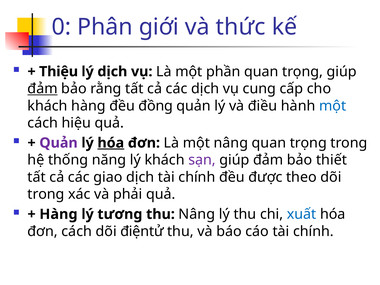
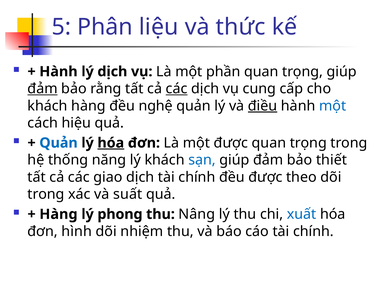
0: 0 -> 5 (61, 27)
giới: giới -> liệu (159, 27)
Thiệu: Thiệu -> Hành (58, 72)
các underline: none -> present (177, 89)
đồng: đồng -> nghệ (156, 106)
điều underline: none -> present (263, 106)
Quản colour: purple -> blue (59, 143)
một nâng: nâng -> được (231, 143)
sạn colour: purple -> blue (202, 160)
phải: phải -> suất (128, 194)
tương: tương -> phong (120, 214)
đơn cách: cách -> hình (77, 231)
điệntử: điệntử -> nhiệm (142, 231)
